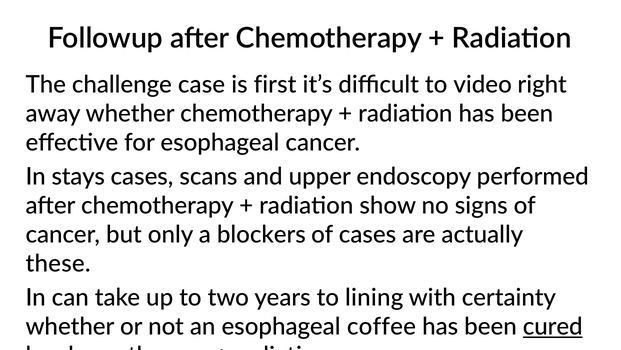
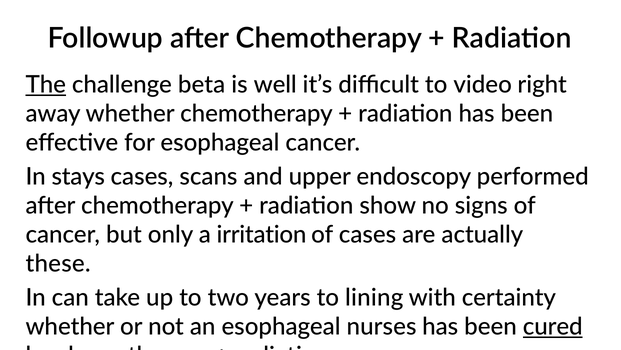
The underline: none -> present (46, 85)
case: case -> beta (202, 85)
first: first -> well (275, 85)
blockers: blockers -> irritation (261, 234)
coffee: coffee -> nurses (382, 326)
